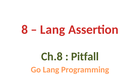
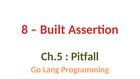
Lang: Lang -> Built (53, 30)
Ch.8: Ch.8 -> Ch.5 (52, 56)
